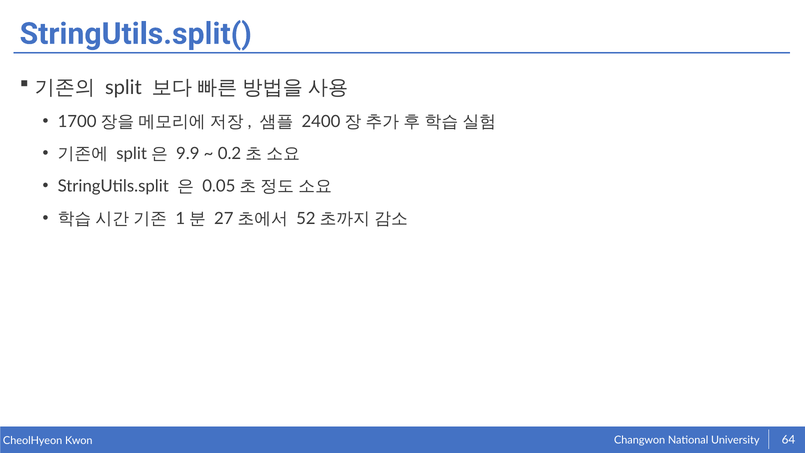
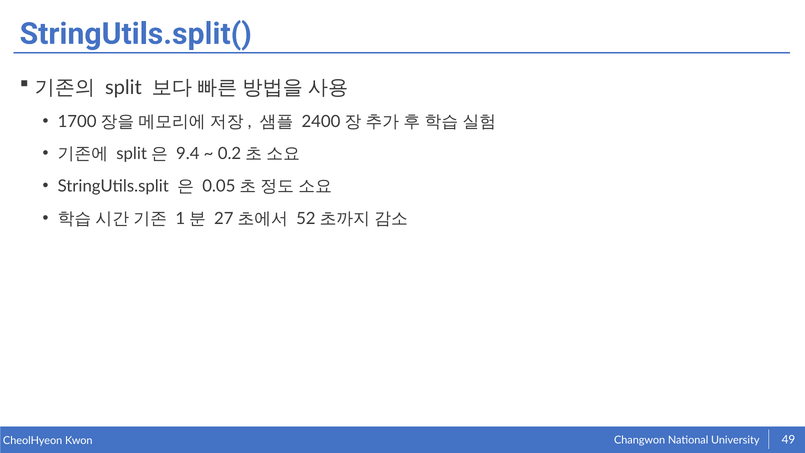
9.9: 9.9 -> 9.4 (188, 154)
64: 64 -> 49 (788, 440)
